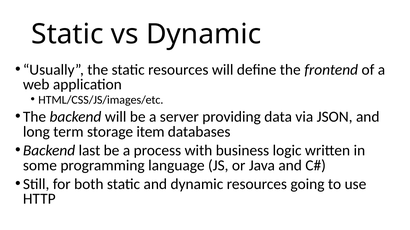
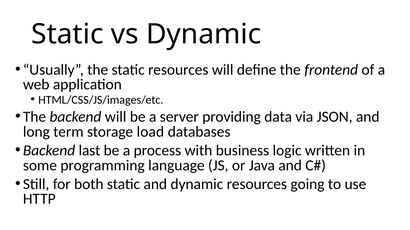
item: item -> load (150, 132)
